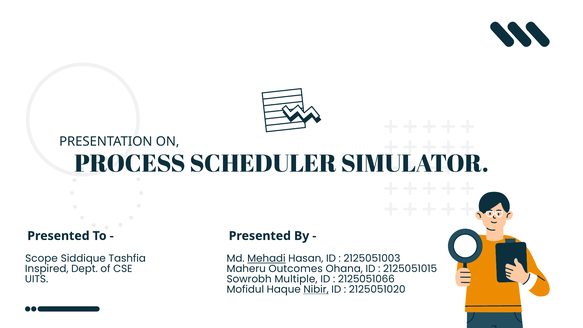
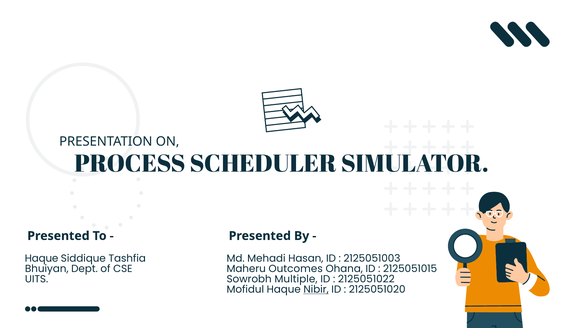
Scope: Scope -> Haque (42, 258)
Mehadi underline: present -> none (266, 258)
Inspired: Inspired -> Bhuiyan (47, 269)
2125051066: 2125051066 -> 2125051022 (366, 279)
